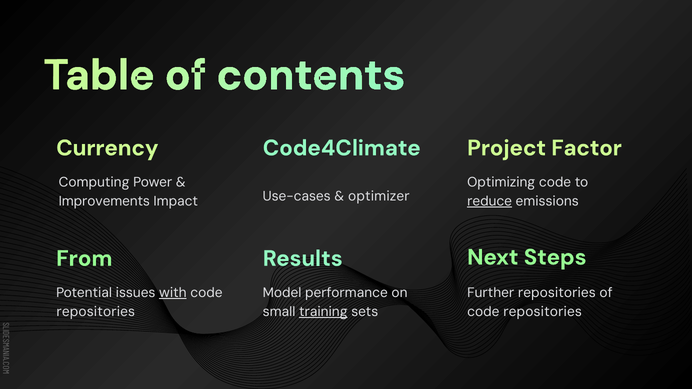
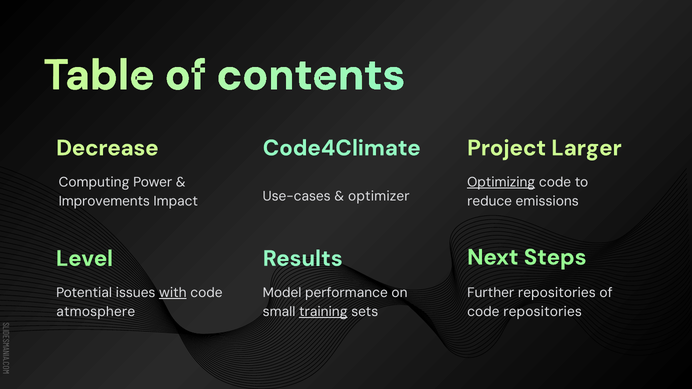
Currency: Currency -> Decrease (107, 148)
Factor: Factor -> Larger (586, 148)
Optimizing underline: none -> present (501, 182)
reduce underline: present -> none (490, 201)
From: From -> Level (84, 259)
repositories: repositories -> atmosphere (96, 312)
